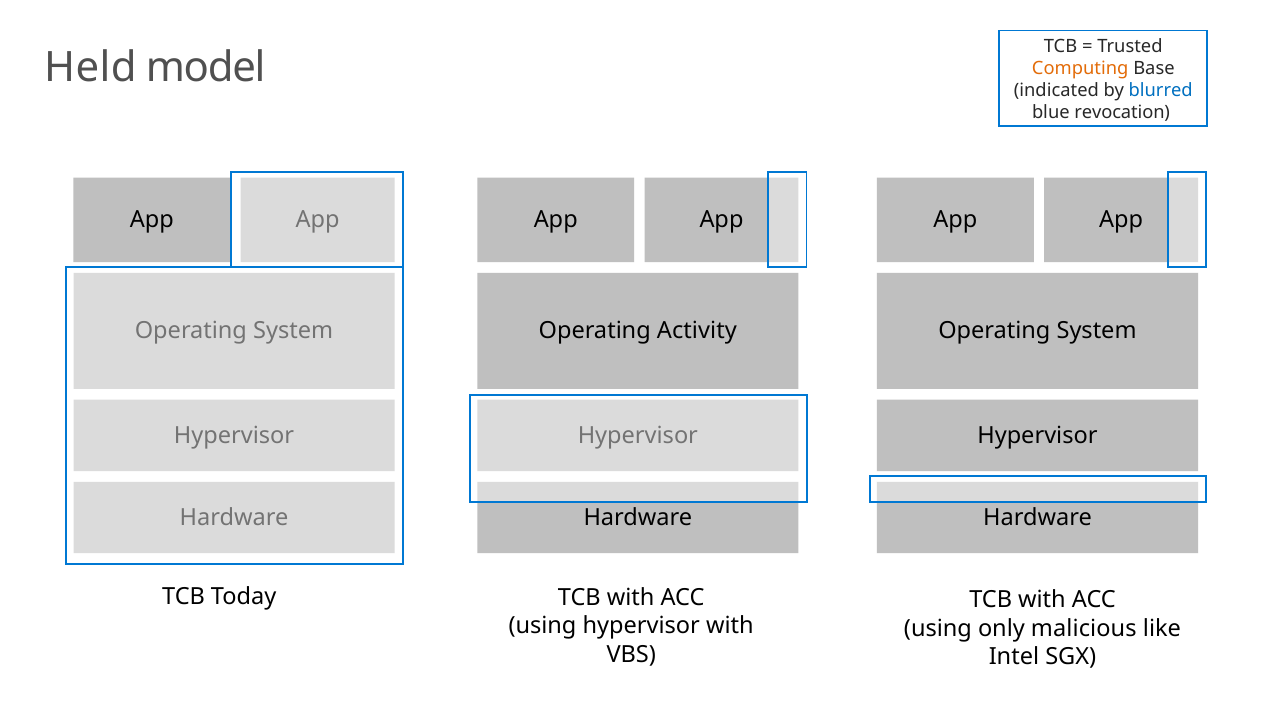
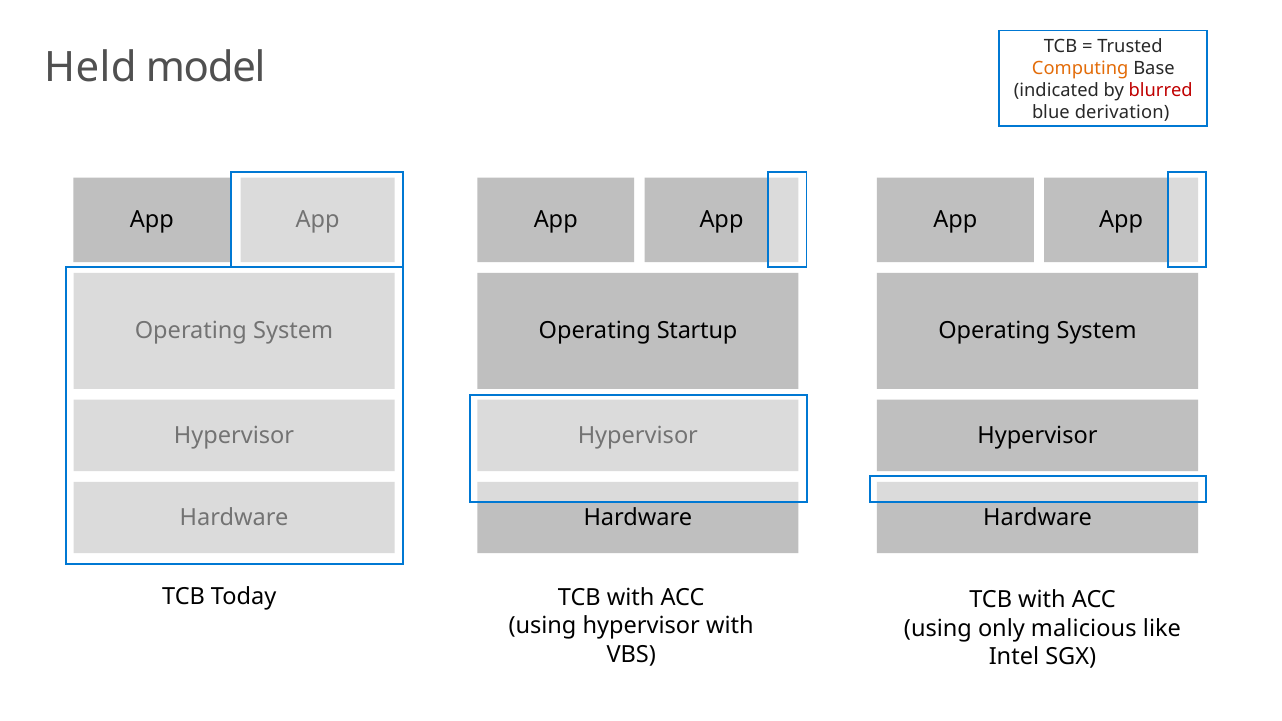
blurred colour: blue -> red (1161, 90)
revocation: revocation -> derivation (1122, 112)
Activity: Activity -> Startup (697, 331)
